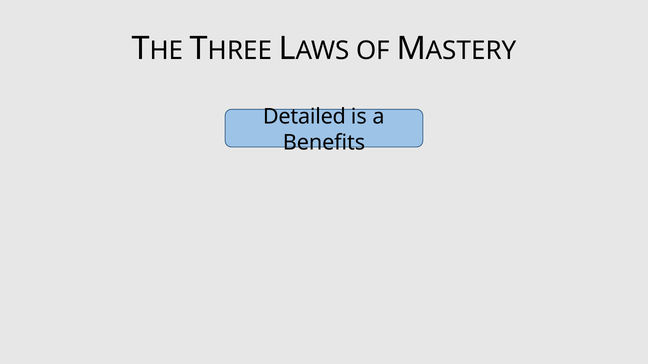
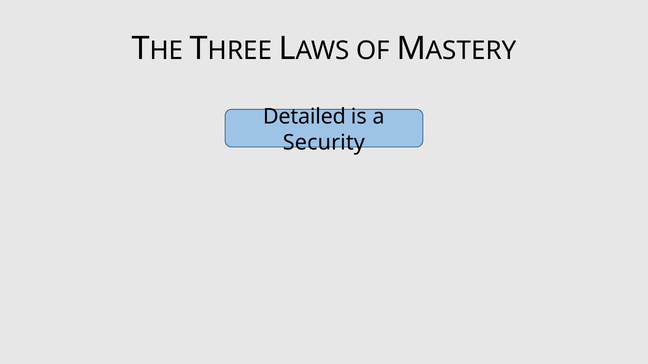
Benefits: Benefits -> Security (324, 143)
